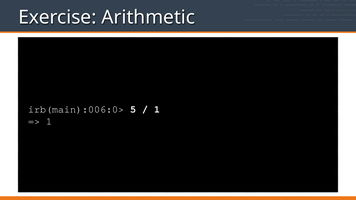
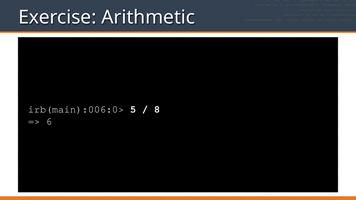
1: 1 -> 8 (157, 110)
1: 1 -> 6 (49, 122)
